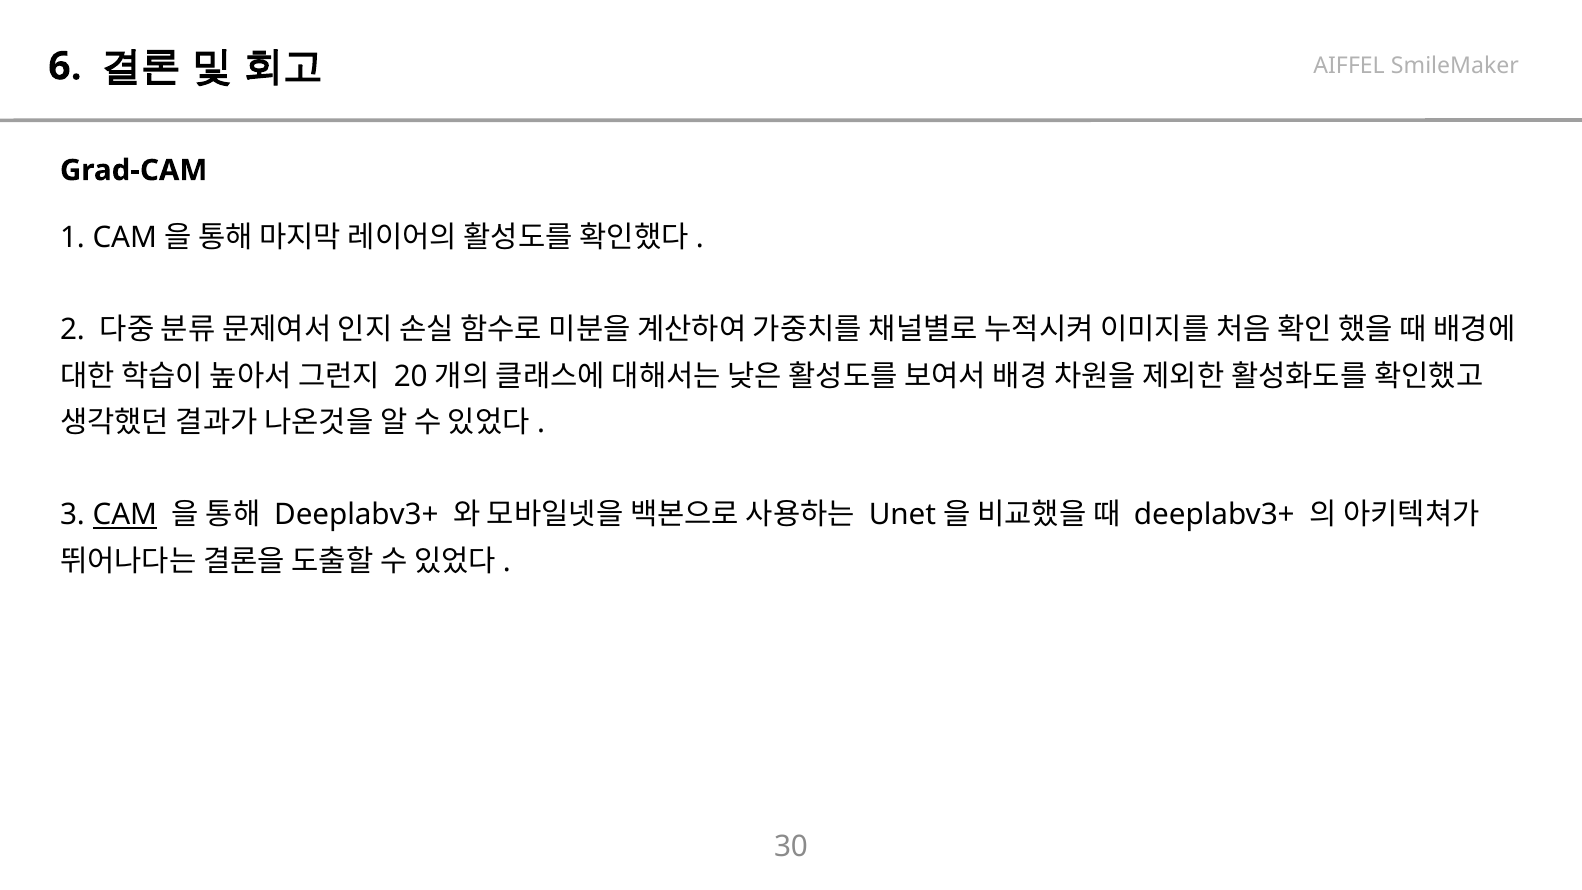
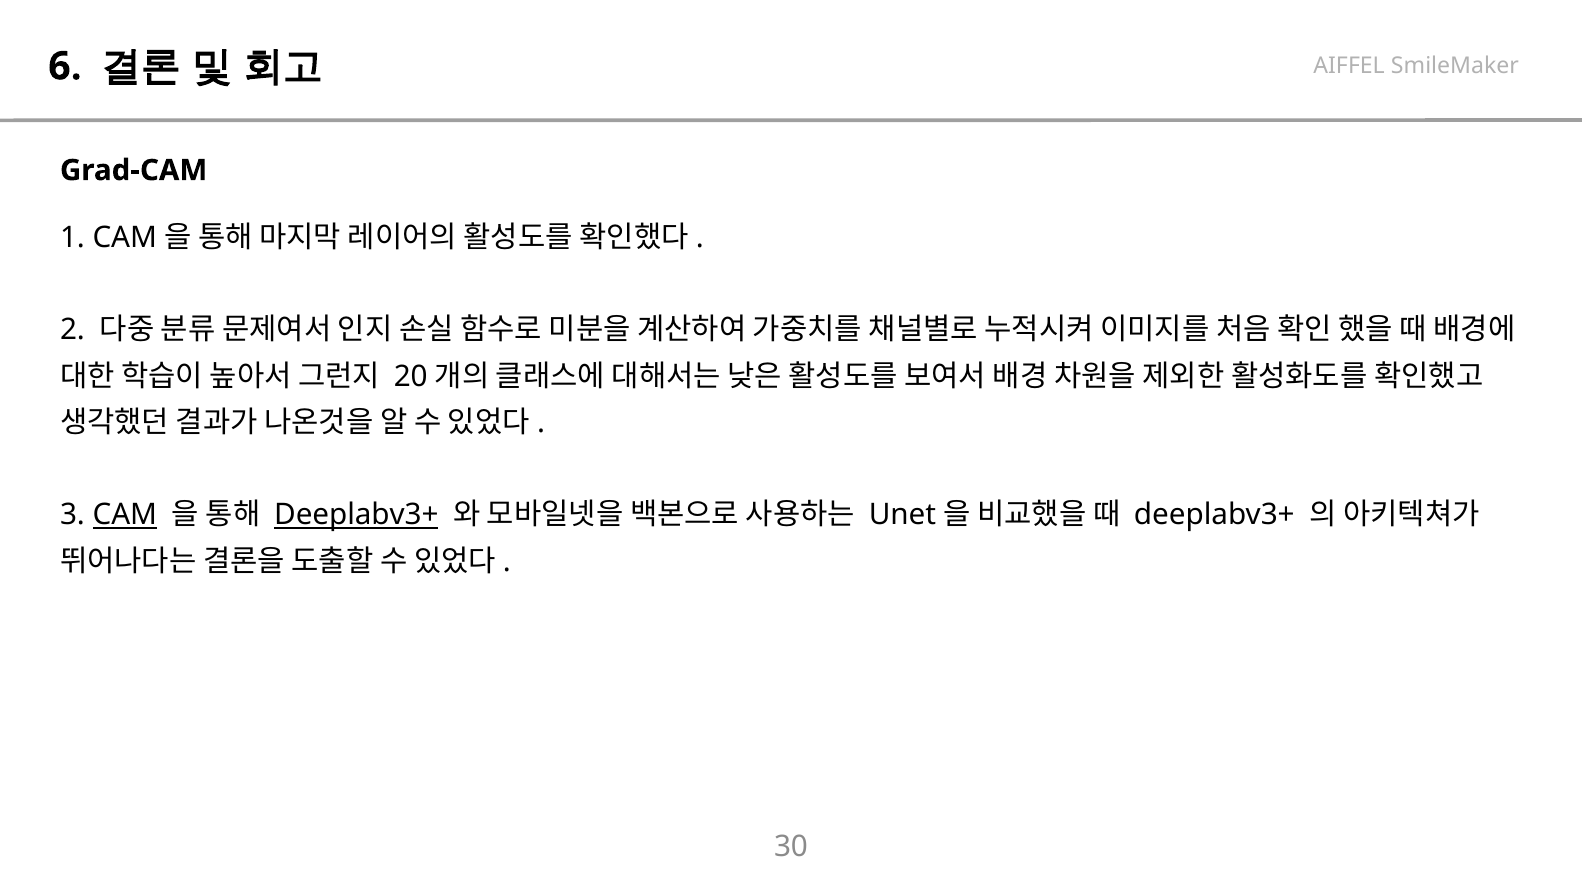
Deeplabv3+ underline: none -> present (356, 515)
